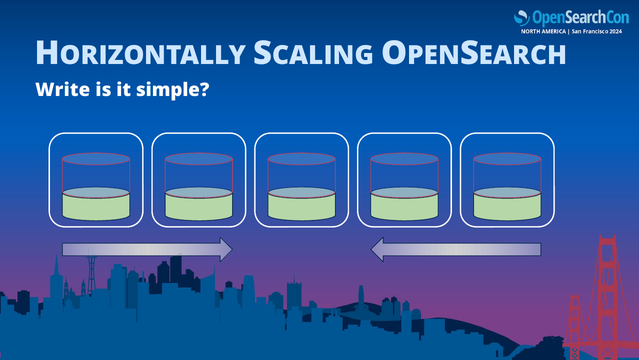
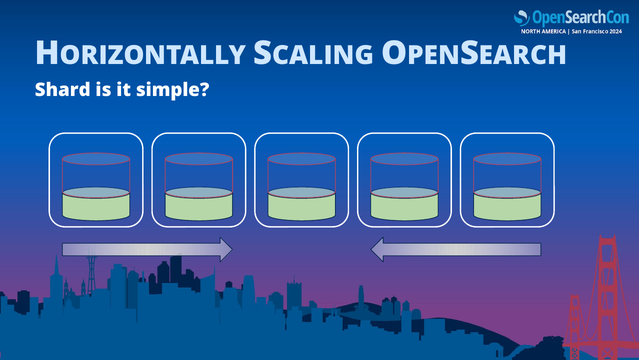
Write: Write -> Shard (63, 90)
